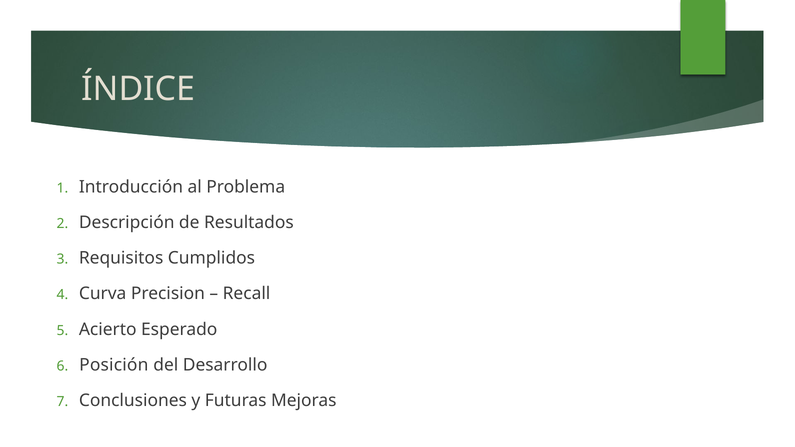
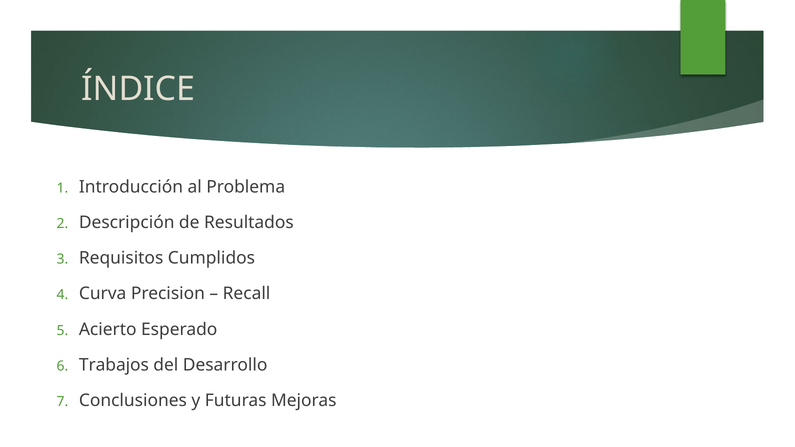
Posición: Posición -> Trabajos (114, 365)
